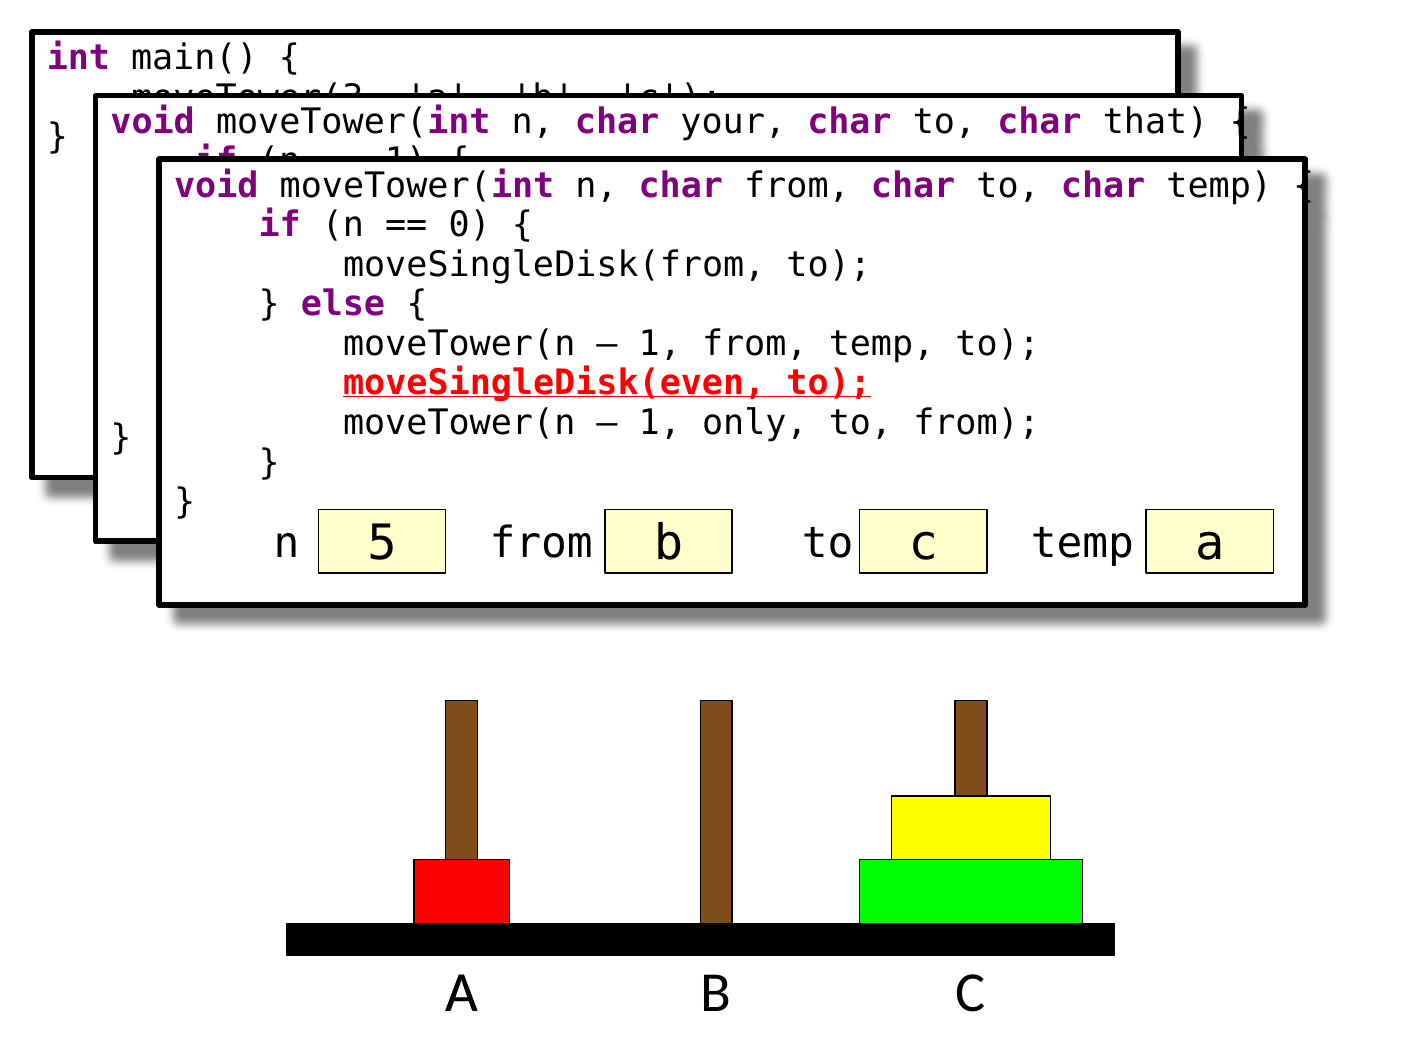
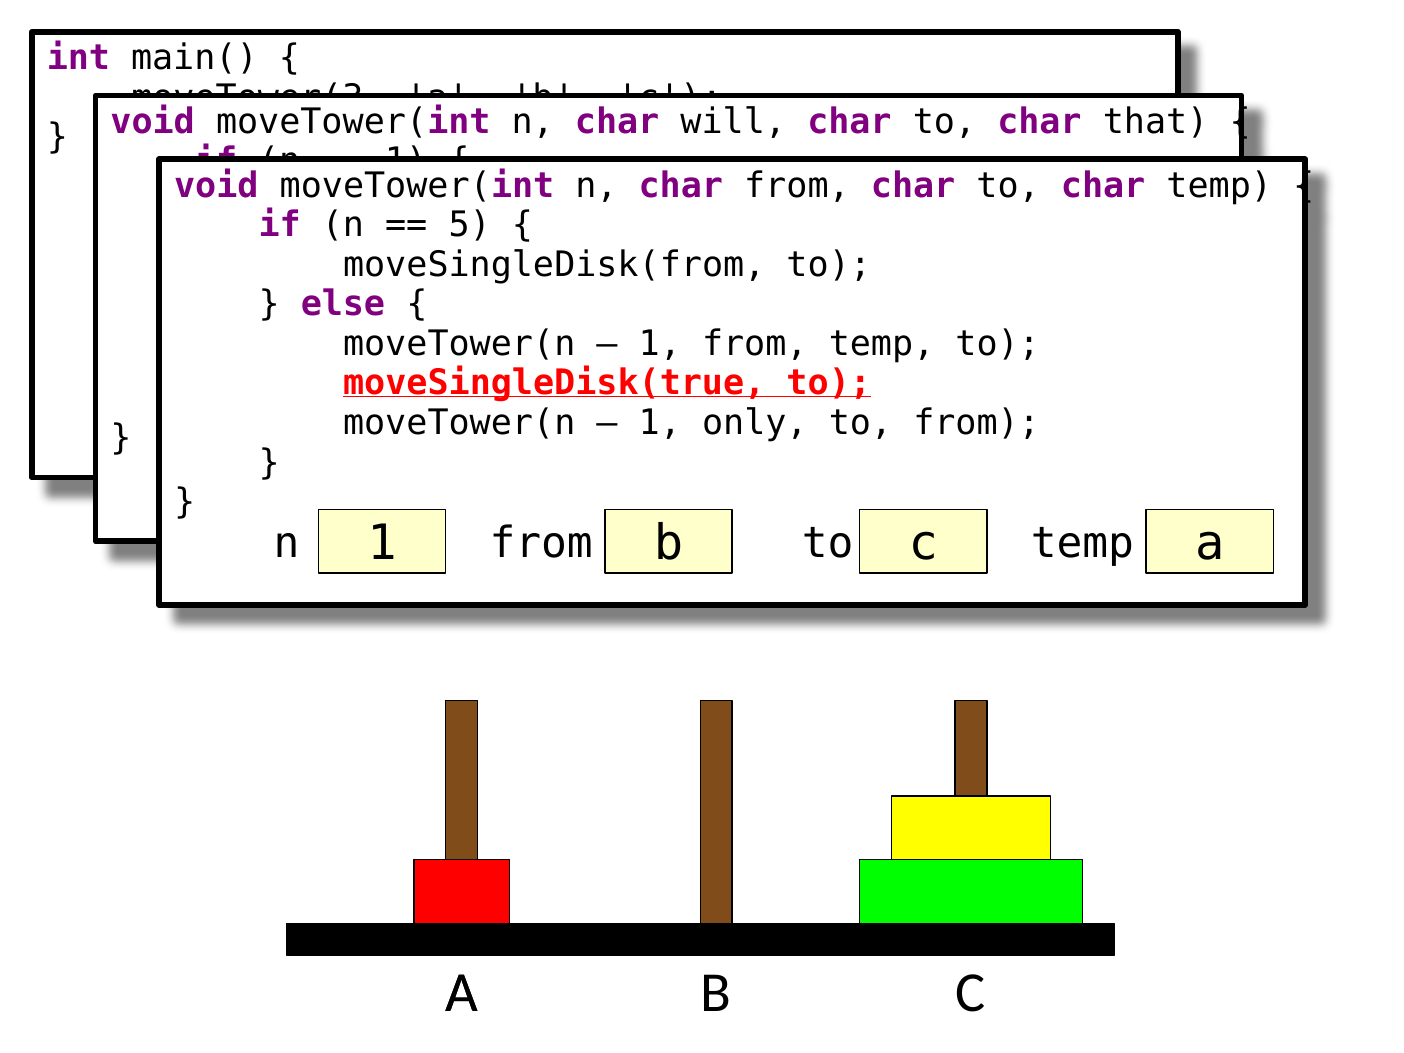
your: your -> will (733, 122)
0: 0 -> 5 (470, 225)
moveSingleDisk(even: moveSingleDisk(even -> moveSingleDisk(true (554, 383)
n 5: 5 -> 1 (382, 543)
